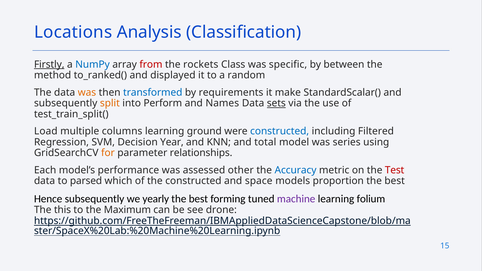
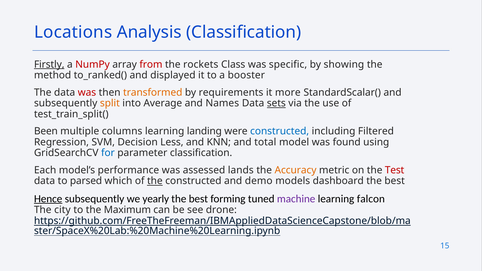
NumPy colour: blue -> red (93, 64)
between: between -> showing (344, 64)
random: random -> booster (246, 75)
was colour: orange -> red (87, 92)
transformed colour: blue -> orange (153, 92)
make: make -> more (288, 92)
Perform: Perform -> Average (163, 103)
Load: Load -> Been (46, 131)
ground: ground -> landing (204, 131)
Year: Year -> Less (172, 142)
series: series -> found (347, 142)
for colour: orange -> blue (108, 153)
parameter relationships: relationships -> classification (201, 153)
other: other -> lands (241, 170)
Accuracy colour: blue -> orange (296, 170)
the underline: none -> present (155, 181)
space: space -> demo (259, 181)
proportion: proportion -> dashboard (338, 181)
Hence underline: none -> present (48, 199)
folium: folium -> falcon (371, 199)
this: this -> city (62, 210)
